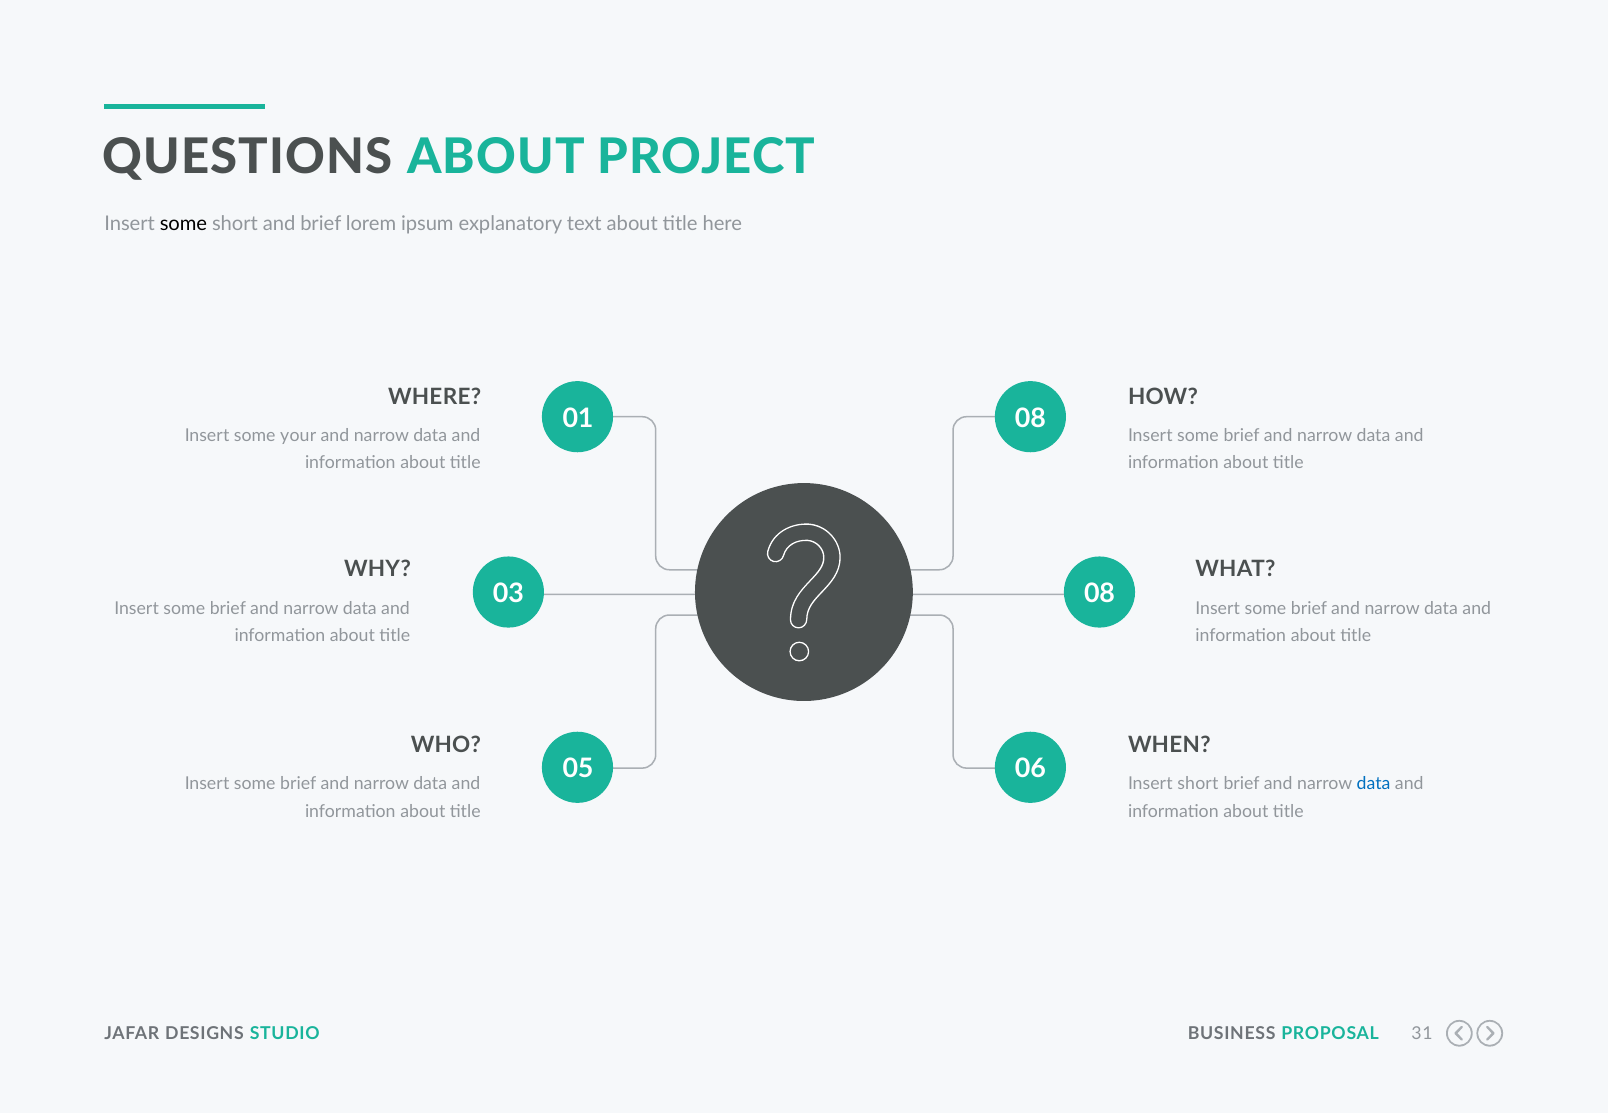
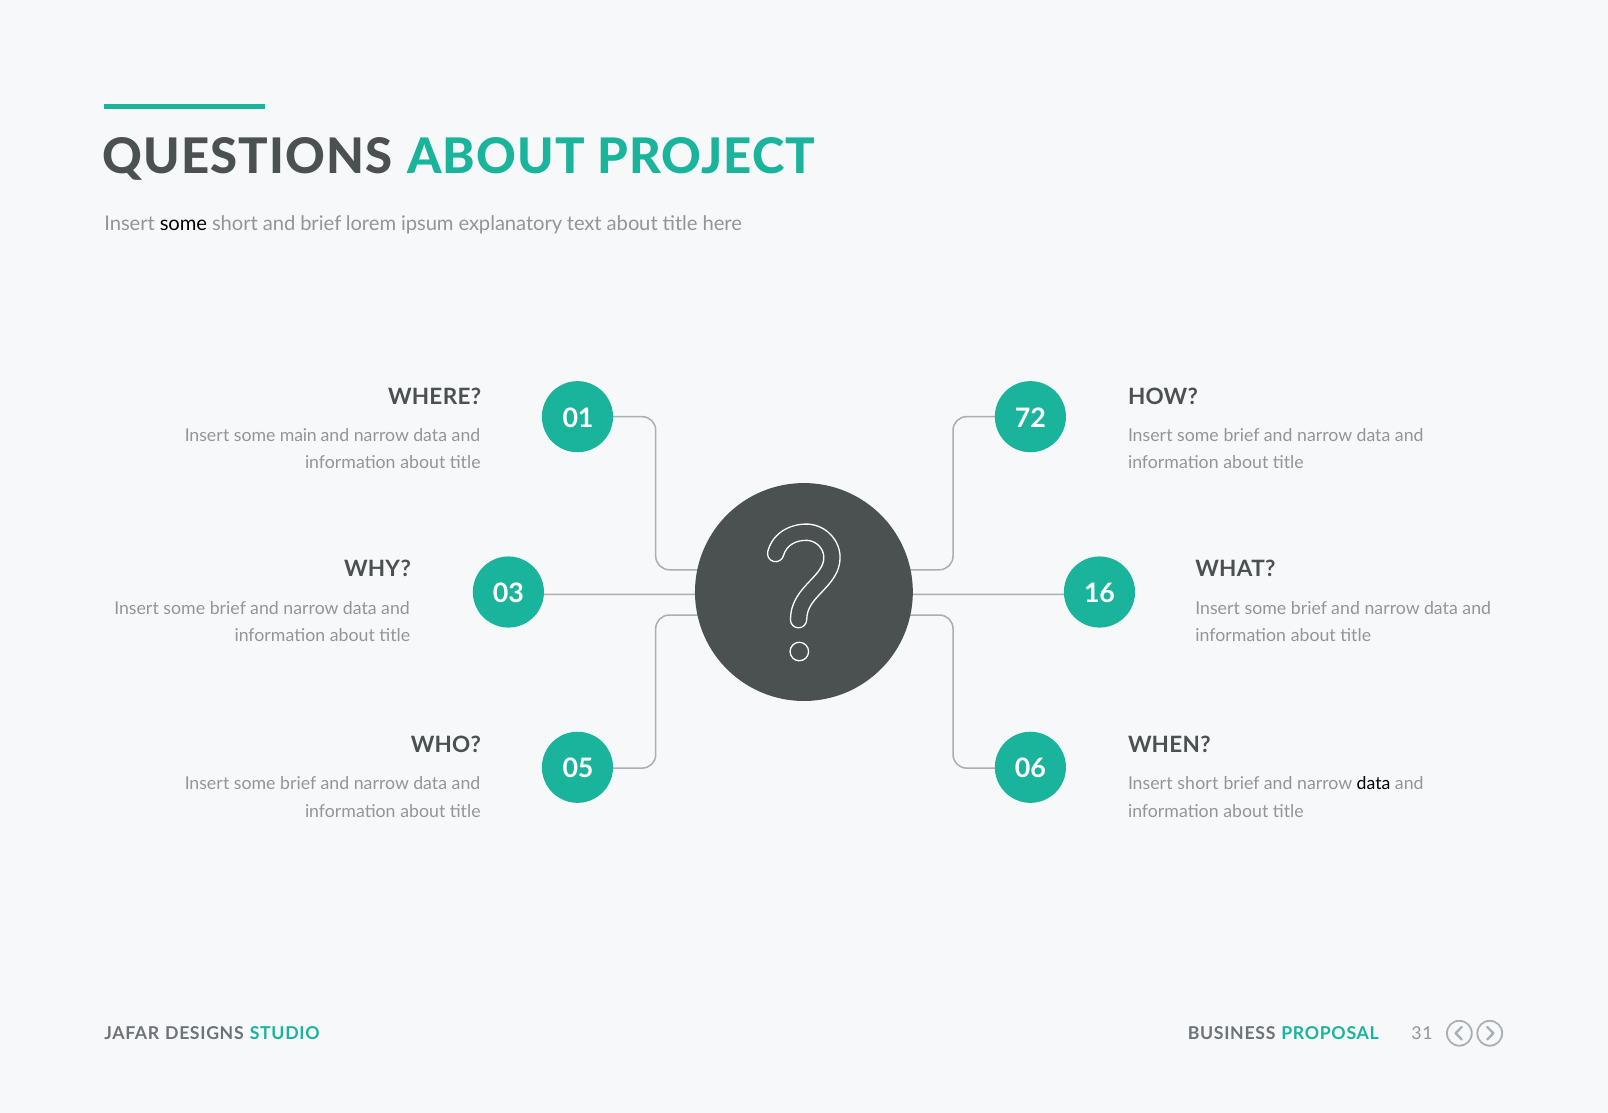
01 08: 08 -> 72 (1030, 419)
your: your -> main (298, 435)
03 08: 08 -> 16 (1100, 594)
data colour: blue -> black (1374, 784)
